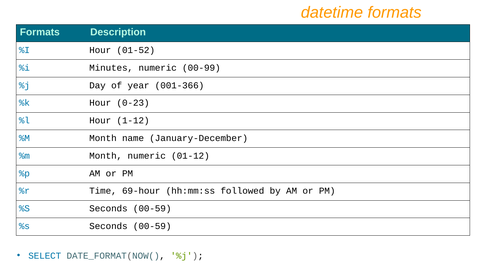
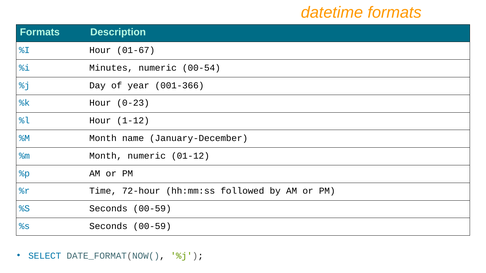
01-52: 01-52 -> 01-67 (136, 50)
00-99: 00-99 -> 00-54 (201, 68)
69-hour: 69-hour -> 72-hour (141, 191)
